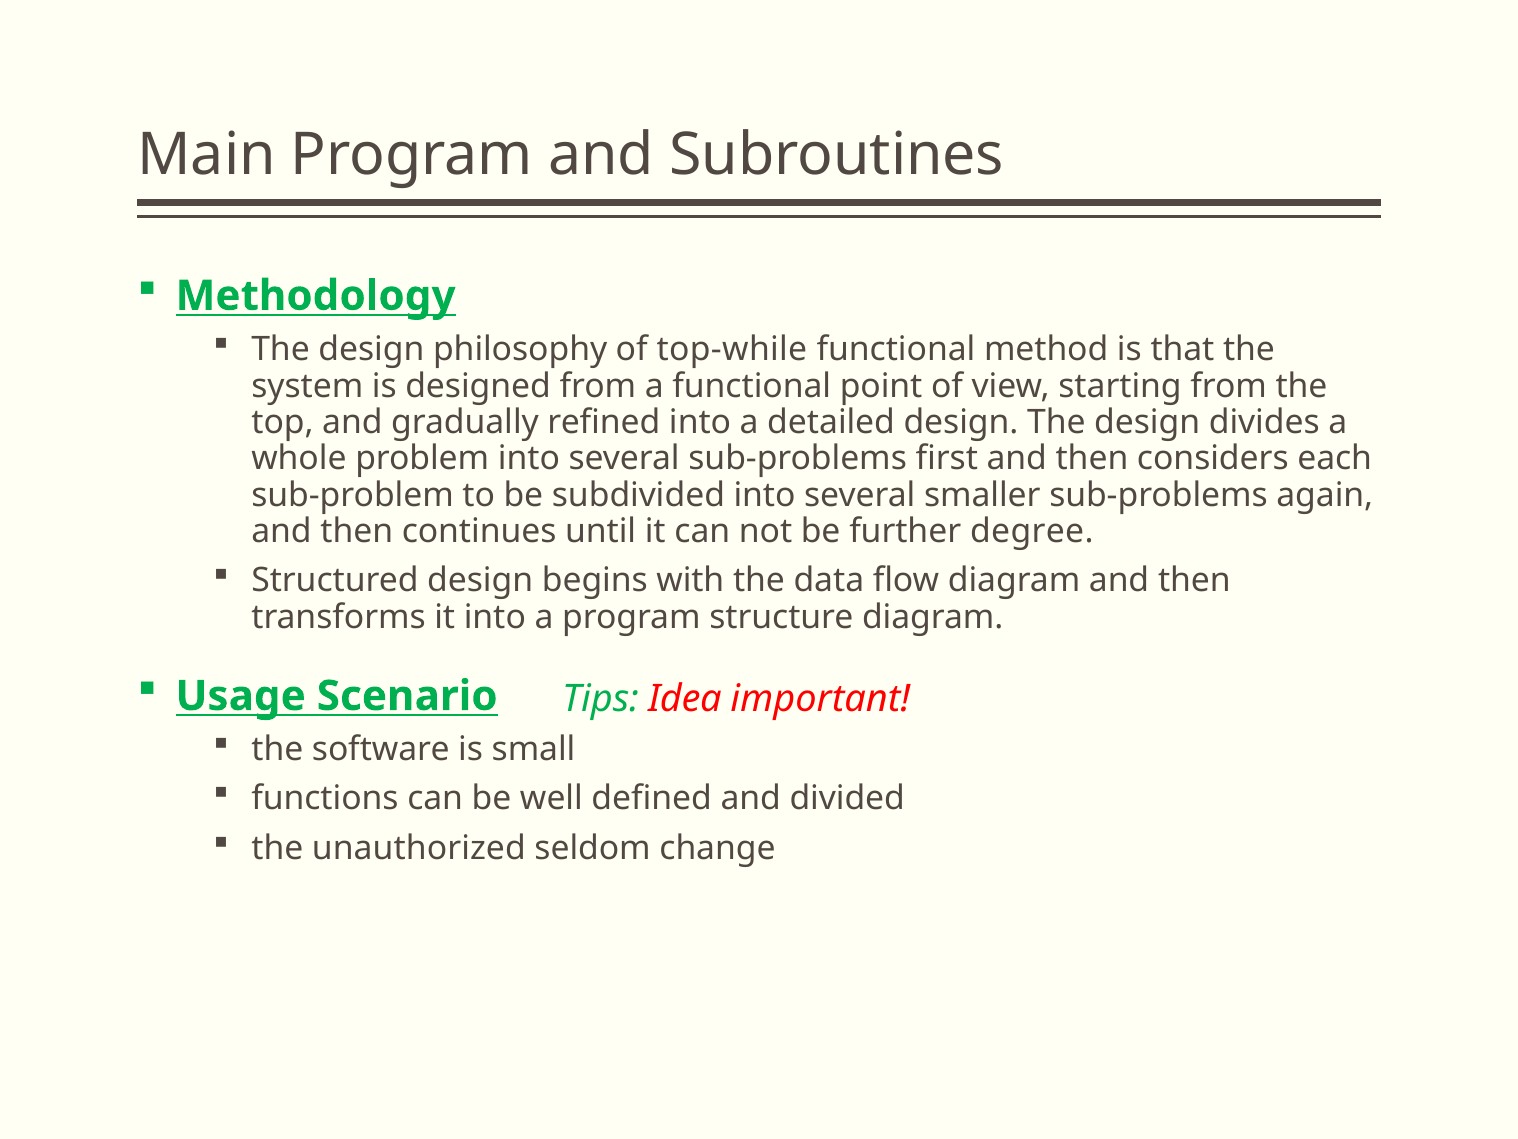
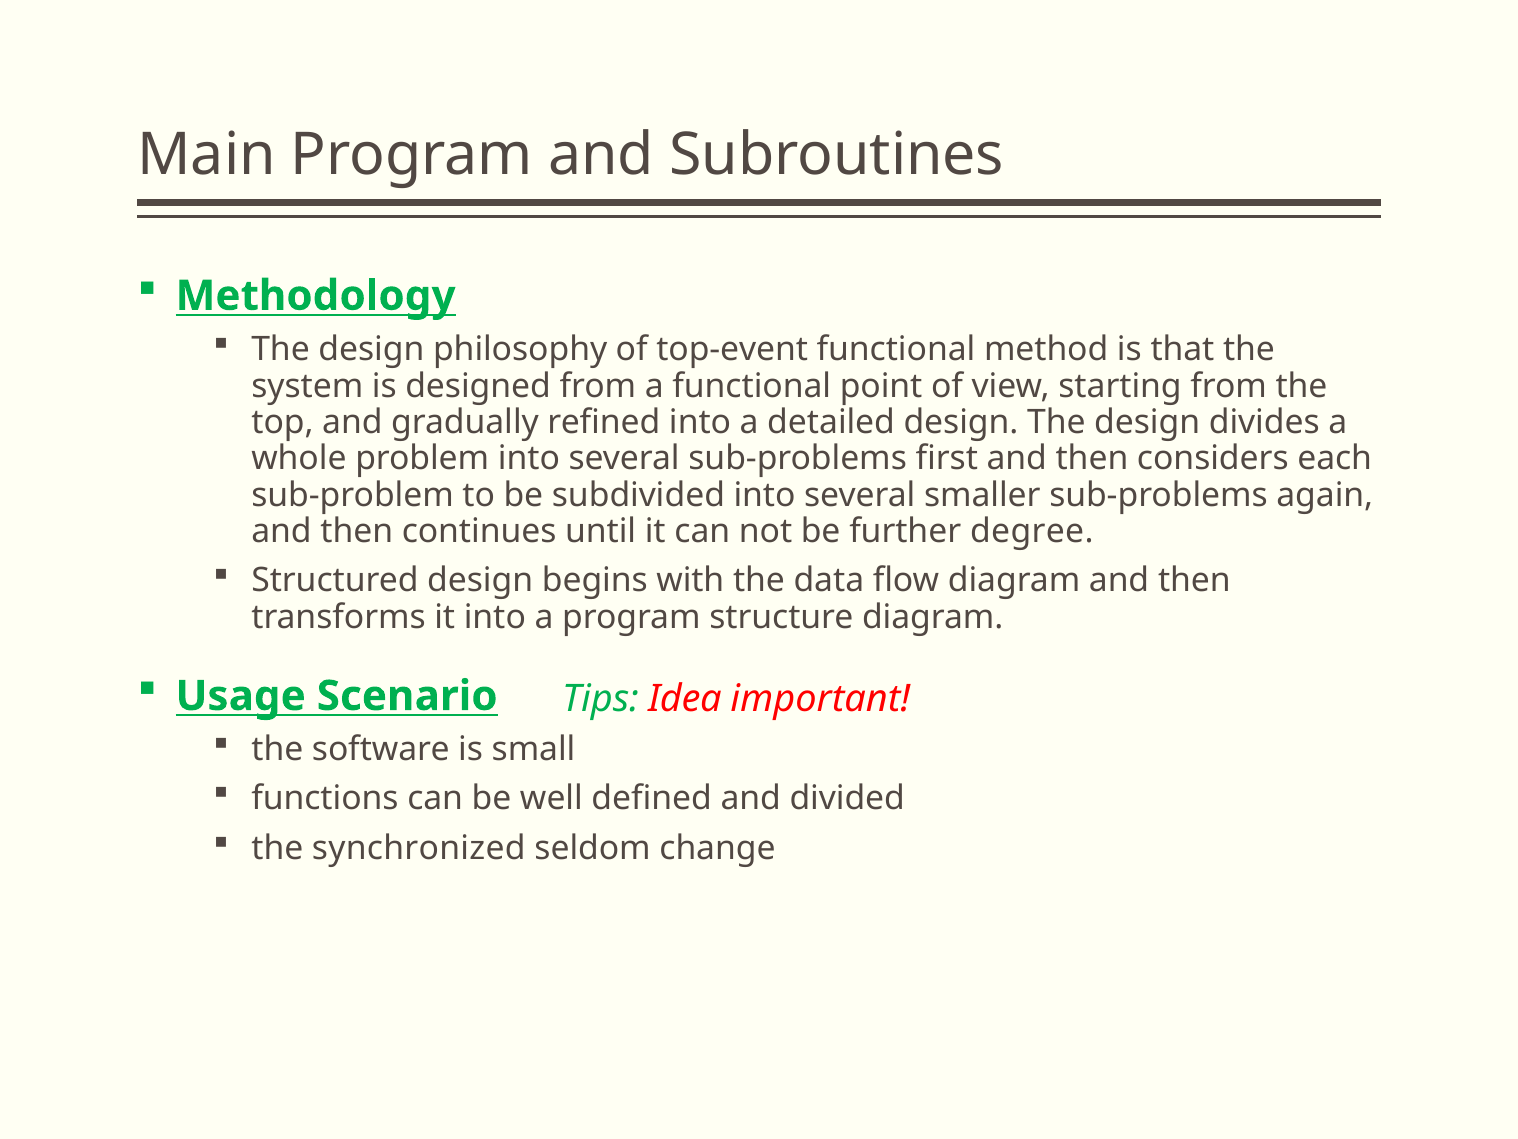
top-while: top-while -> top-event (732, 349)
unauthorized: unauthorized -> synchronized (419, 848)
